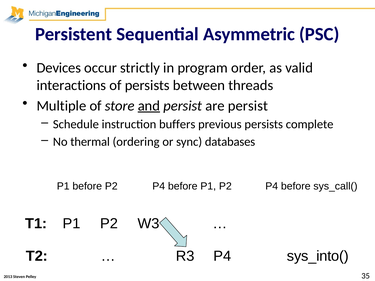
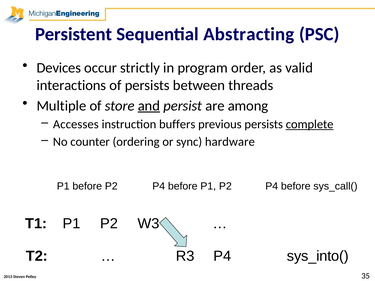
Asymmetric: Asymmetric -> Abstracting (249, 34)
are persist: persist -> among (248, 106)
Schedule: Schedule -> Accesses (76, 124)
complete underline: none -> present (310, 124)
thermal: thermal -> counter (90, 142)
databases: databases -> hardware (230, 142)
